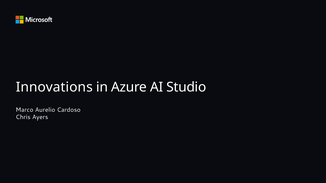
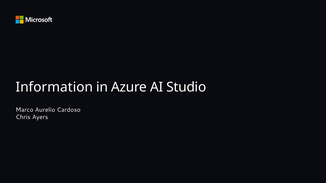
Innovations: Innovations -> Information (54, 87)
